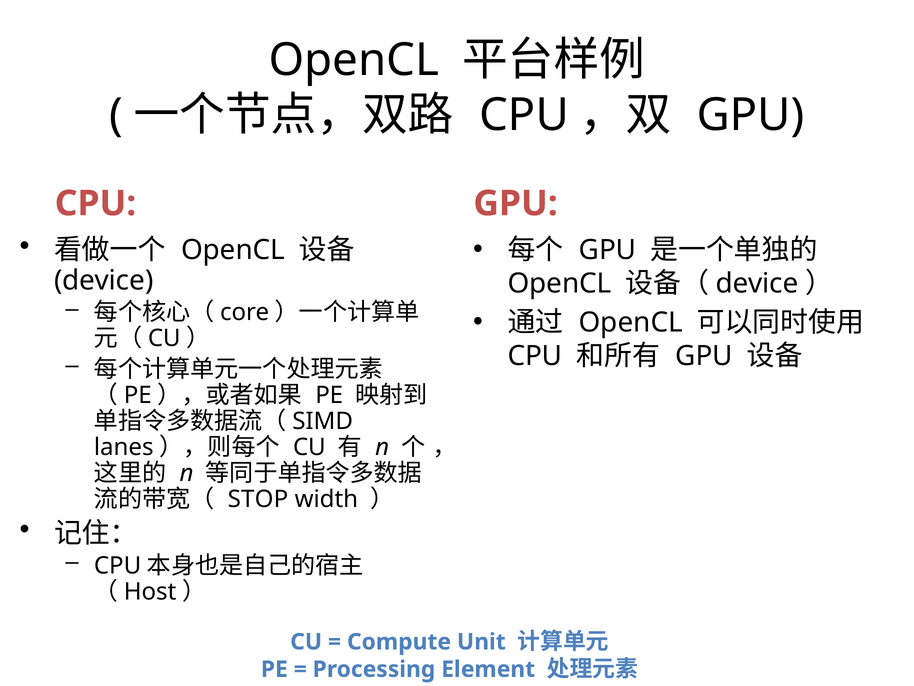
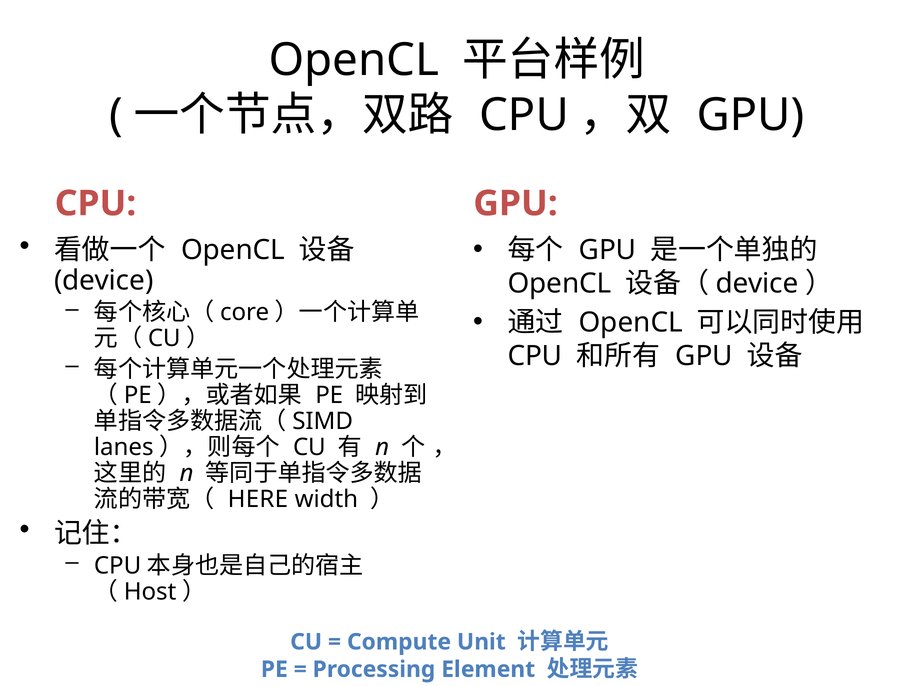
STOP: STOP -> HERE (258, 499)
